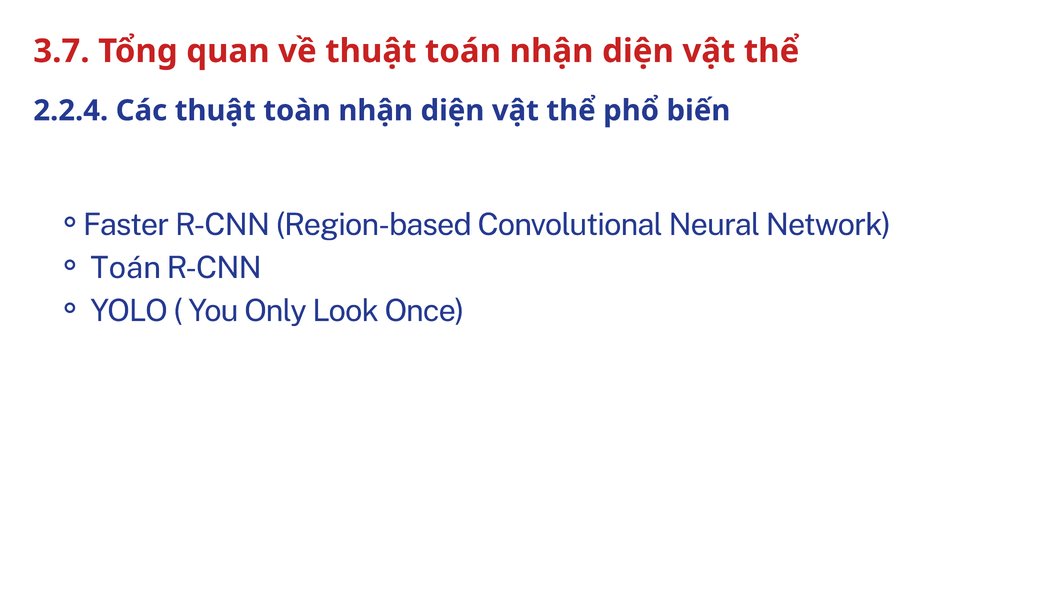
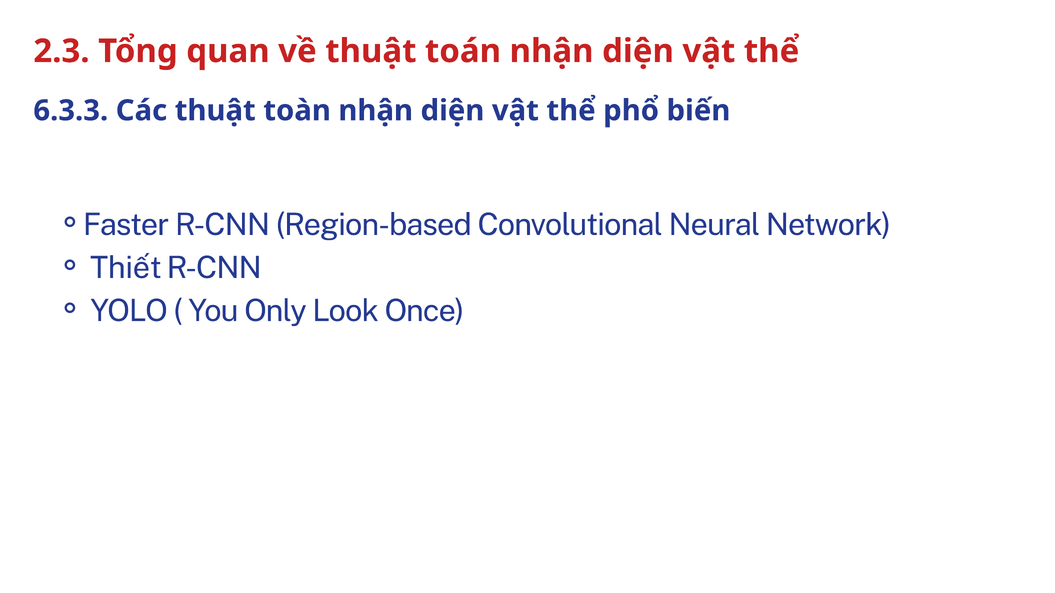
3.7: 3.7 -> 2.3 (61, 51)
2.2.4: 2.2.4 -> 6.3.3 (71, 111)
Toán: Toán -> Thiết (126, 268)
